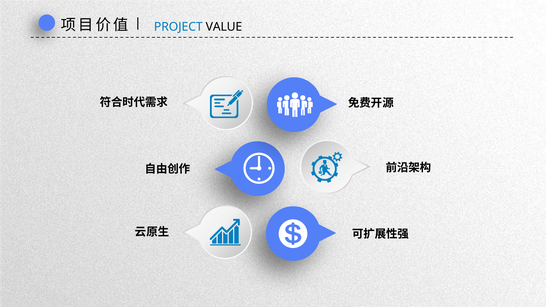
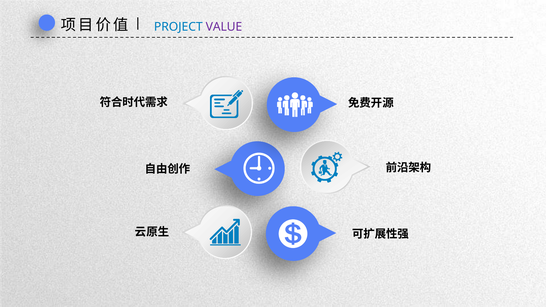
VALUE colour: black -> purple (224, 27)
